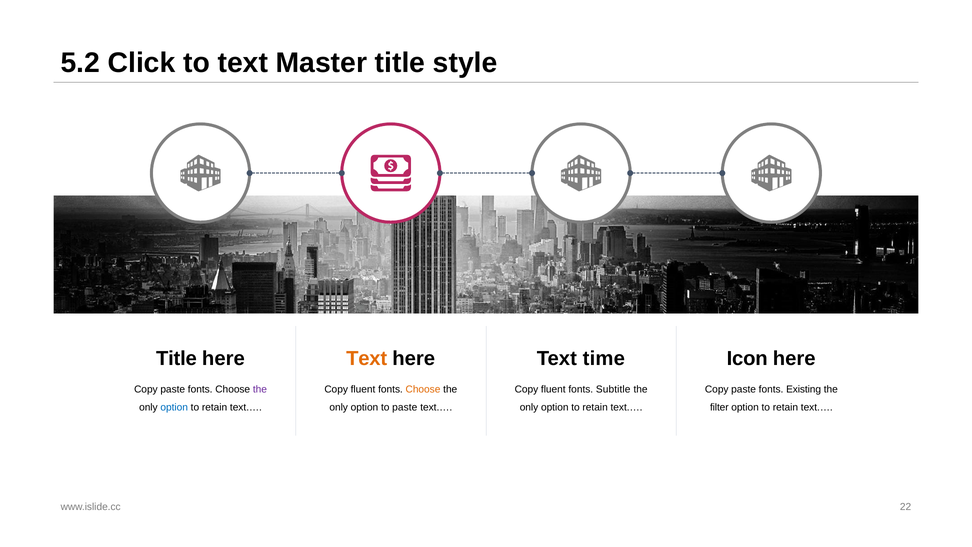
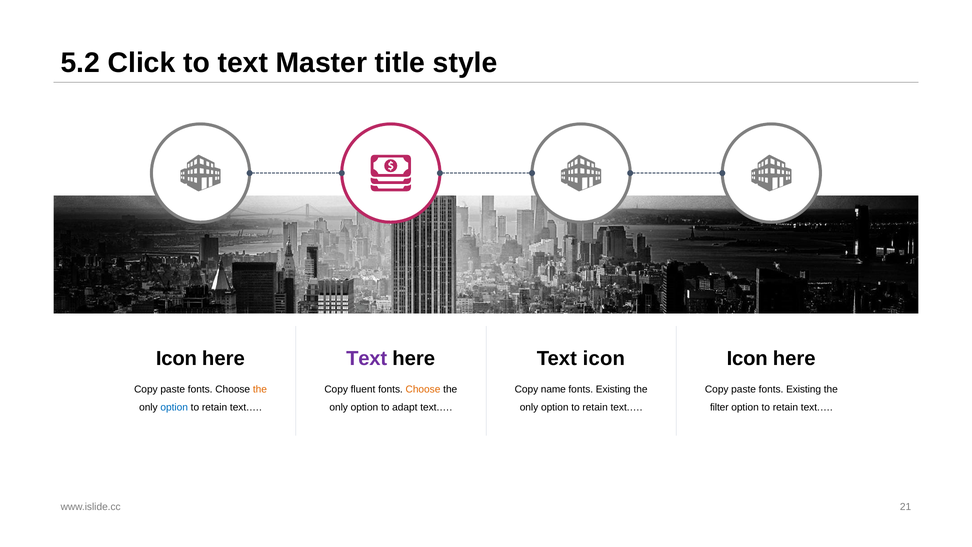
Title: Title -> Icon (176, 359)
Text colour: orange -> purple (367, 359)
Text time: time -> icon (604, 359)
the colour: purple -> orange (260, 389)
fluent: fluent -> name (553, 389)
Subtitle: Subtitle -> Existing (613, 389)
to paste: paste -> adapt (405, 407)
22: 22 -> 21 (906, 506)
